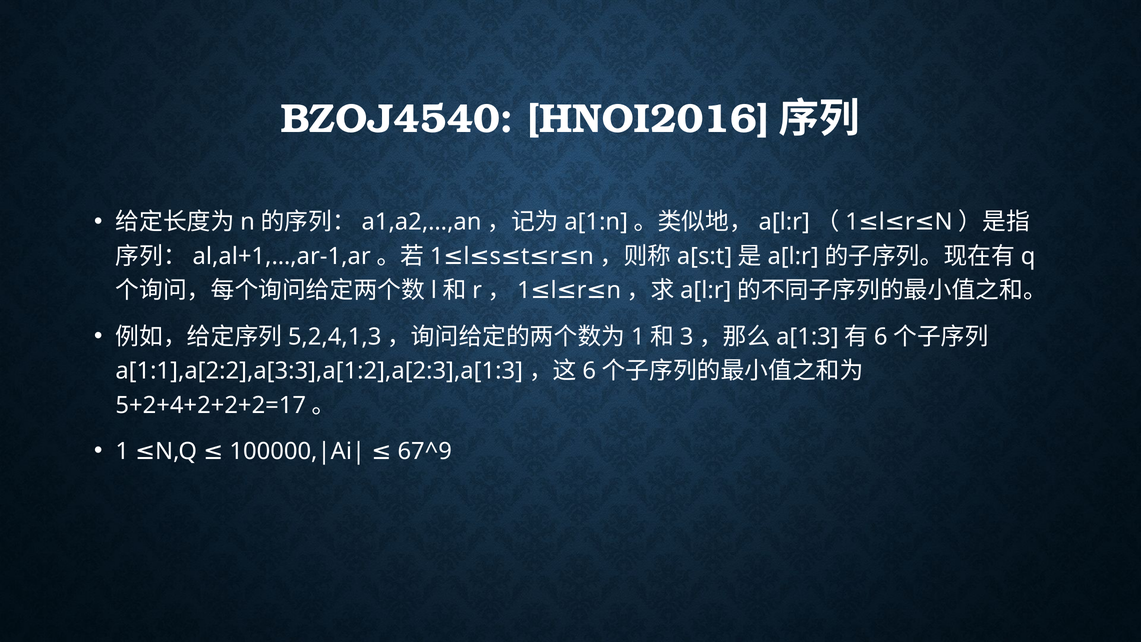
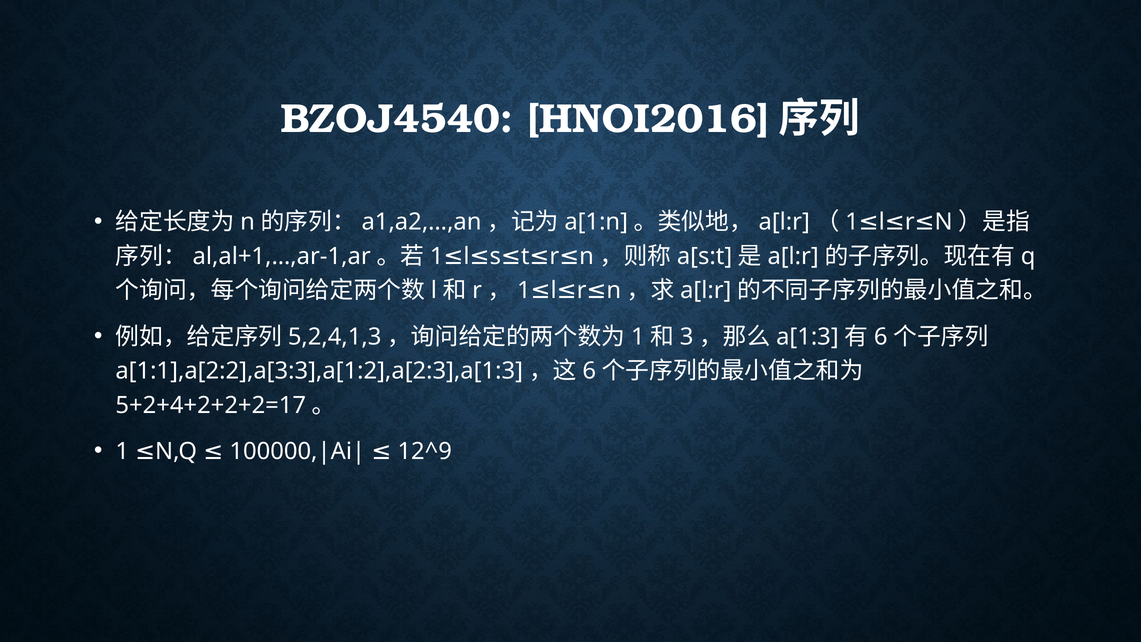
67^9: 67^9 -> 12^9 (425, 451)
